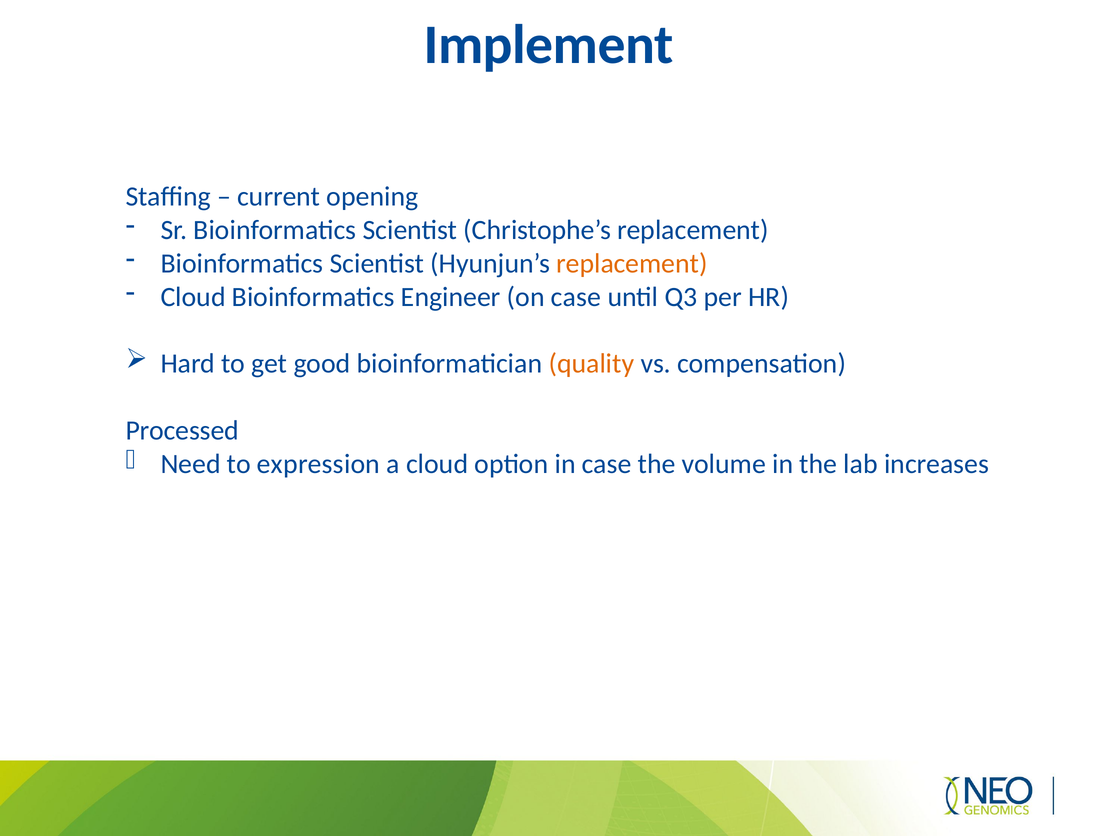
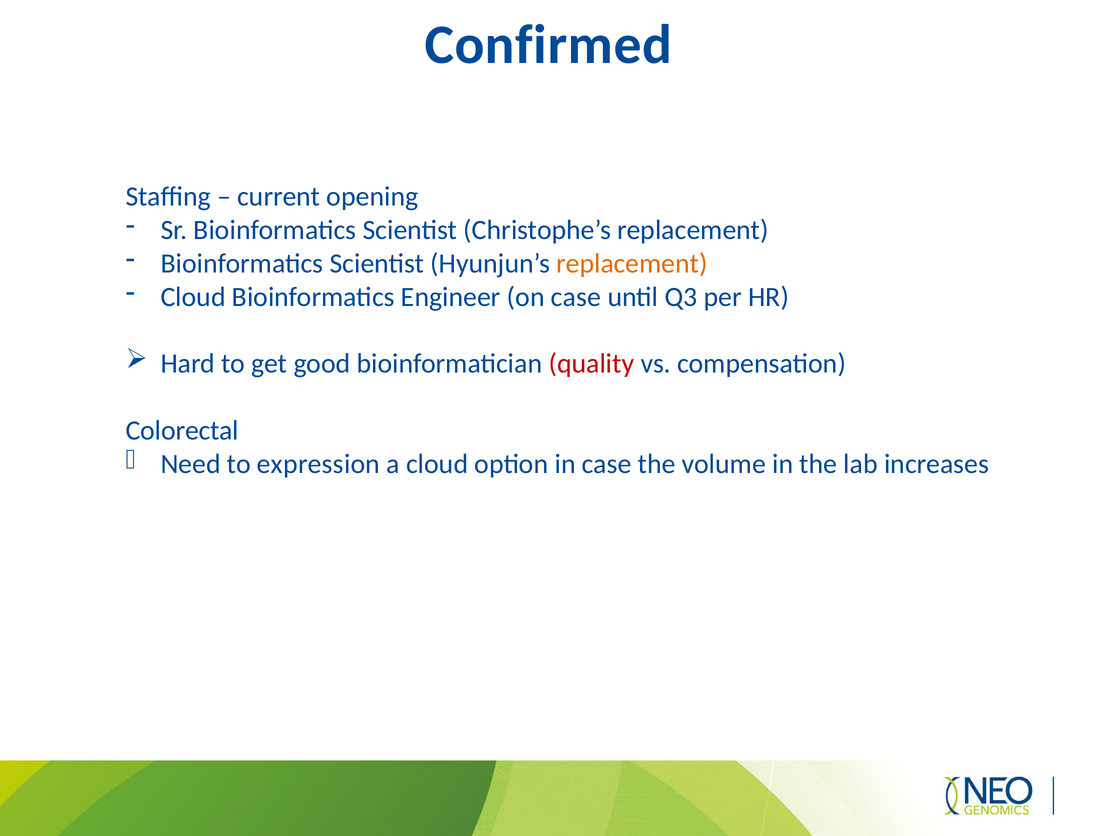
Implement: Implement -> Confirmed (548, 45)
quality colour: orange -> red (591, 364)
Processed: Processed -> Colorectal (182, 430)
